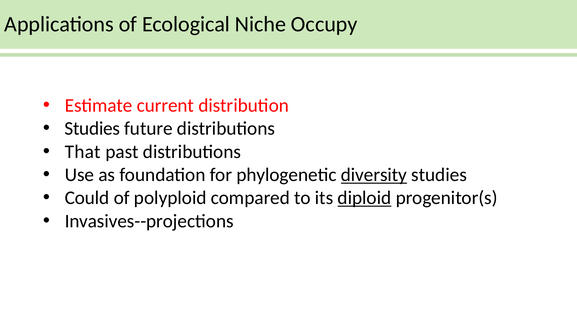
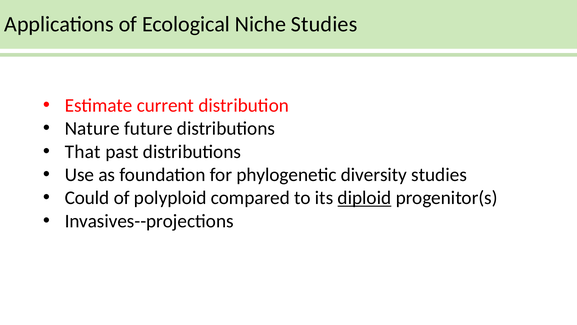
Niche Occupy: Occupy -> Studies (324, 24)
Studies: Studies -> Nature (92, 128)
diversity underline: present -> none (374, 175)
